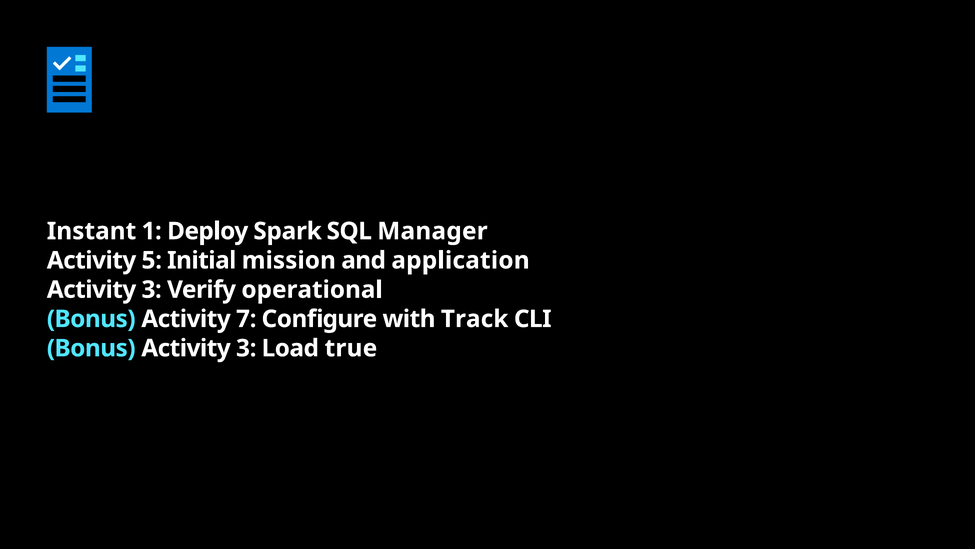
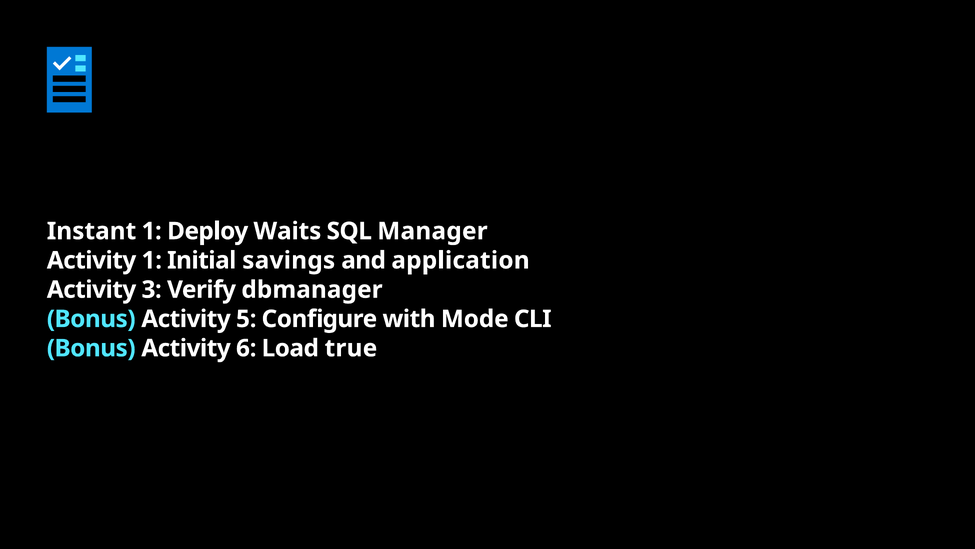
Spark: Spark -> Waits (287, 231)
Activity 5: 5 -> 1 (152, 260)
mission: mission -> savings (289, 260)
operational: operational -> dbmanager (312, 289)
7: 7 -> 5 (246, 319)
Track: Track -> Mode (475, 319)
Bonus Activity 3: 3 -> 6 (246, 348)
